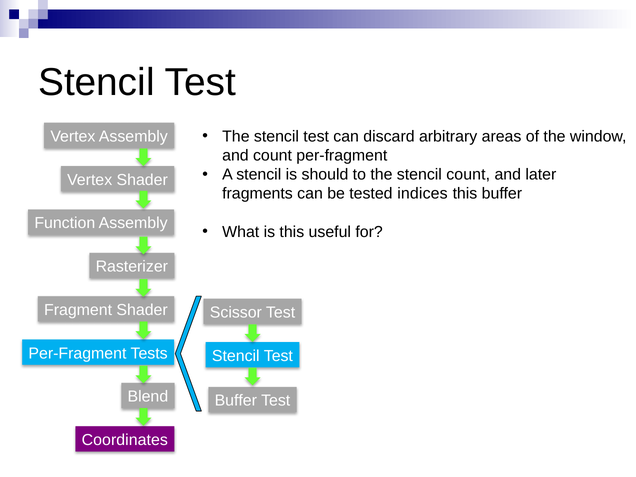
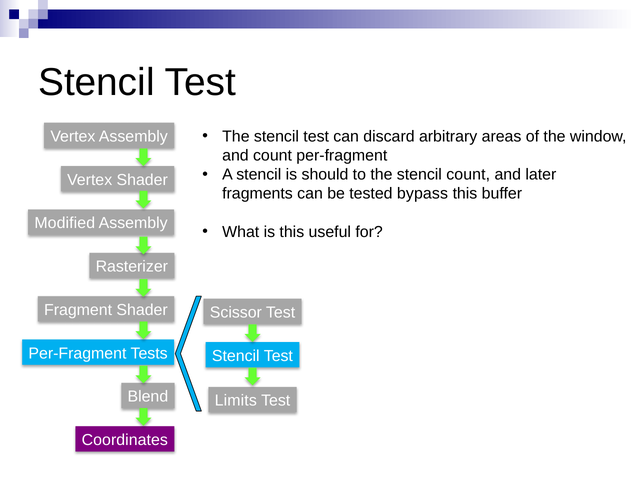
indices: indices -> bypass (422, 194)
Function: Function -> Modified (65, 223)
Buffer: Buffer -> Limits (236, 401)
